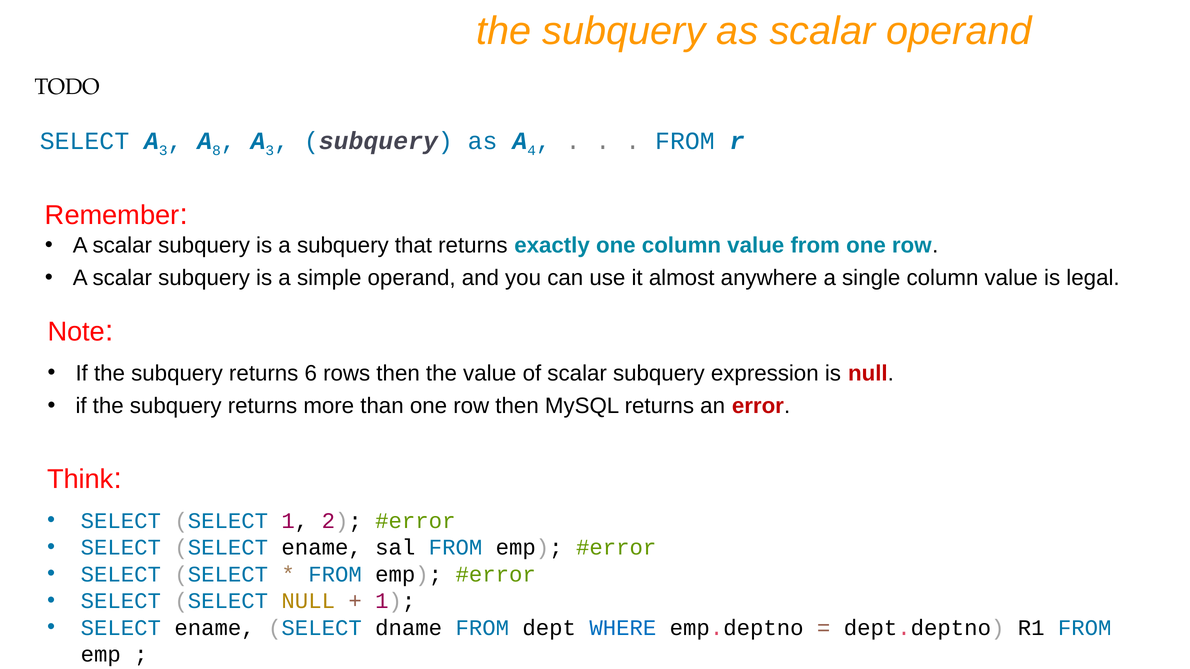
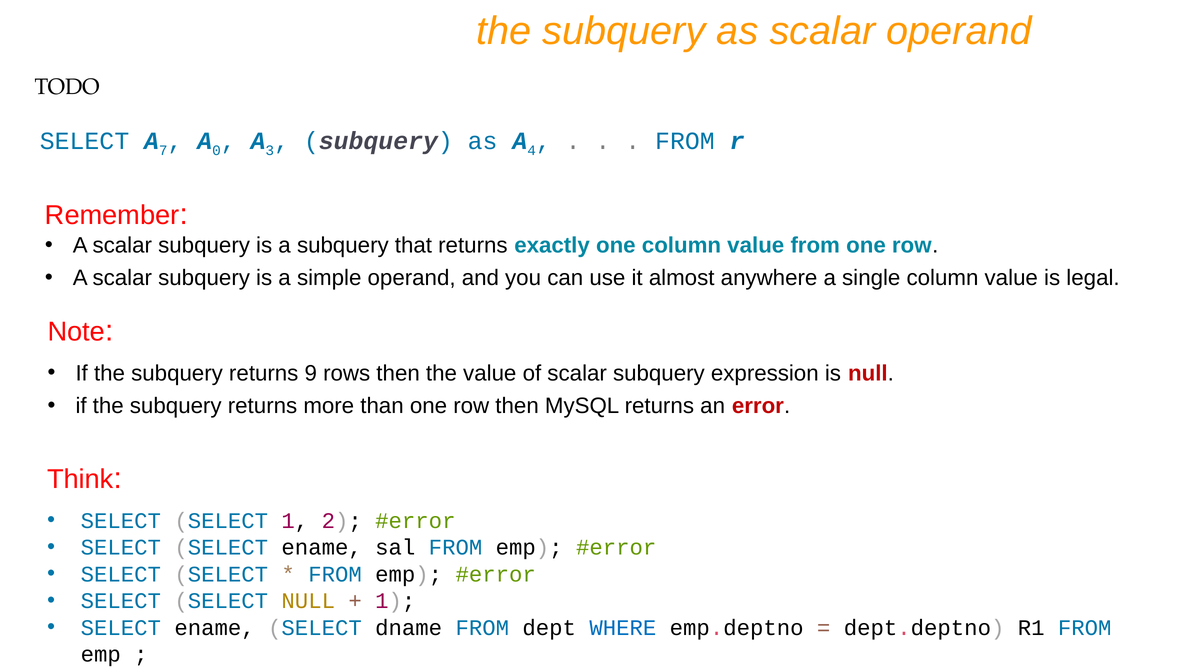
SELECT A 3: 3 -> 7 (163, 151)
8: 8 -> 0 (217, 151)
6: 6 -> 9 (311, 373)
